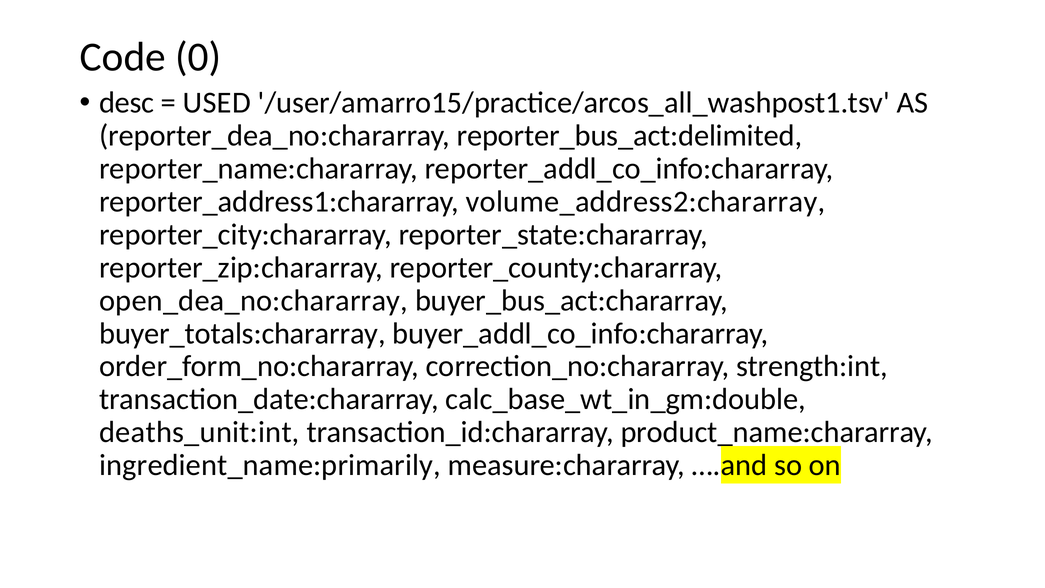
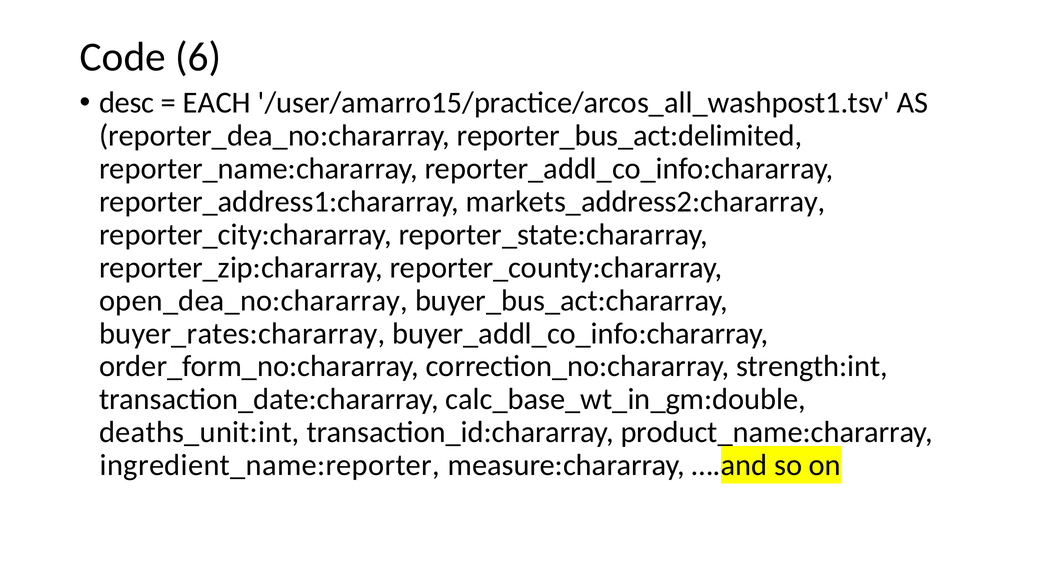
0: 0 -> 6 (198, 57)
USED: USED -> EACH (217, 103)
volume_address2:chararray: volume_address2:chararray -> markets_address2:chararray (646, 202)
buyer_totals:chararray: buyer_totals:chararray -> buyer_rates:chararray (242, 333)
ingredient_name:primarily: ingredient_name:primarily -> ingredient_name:reporter (270, 465)
